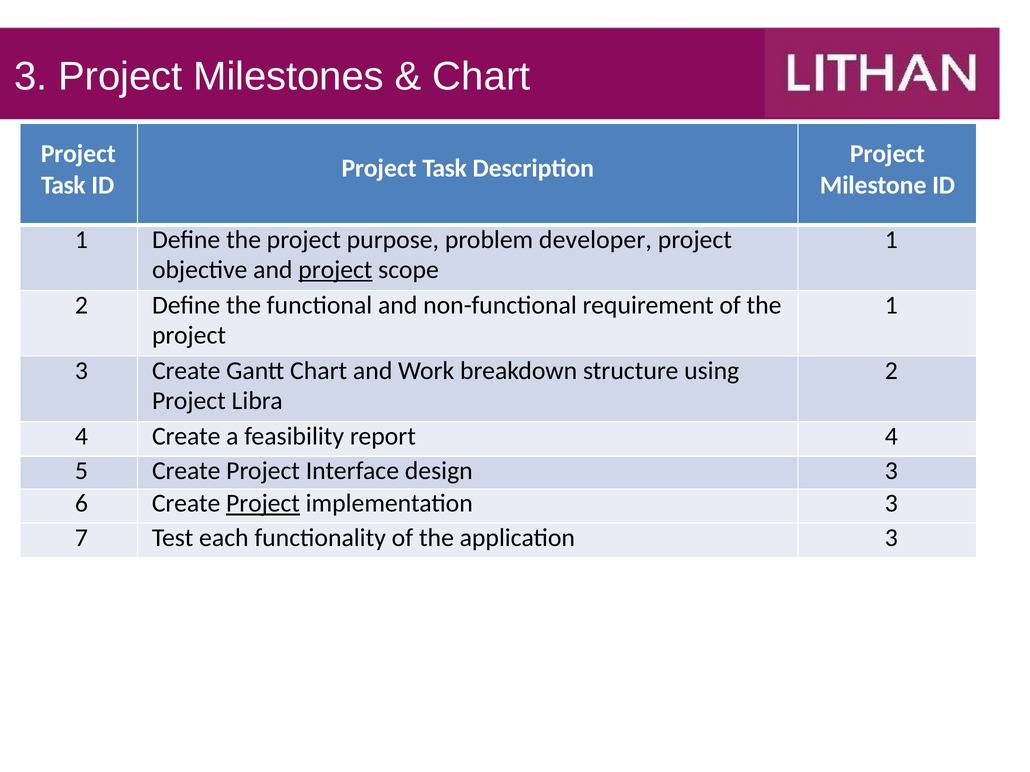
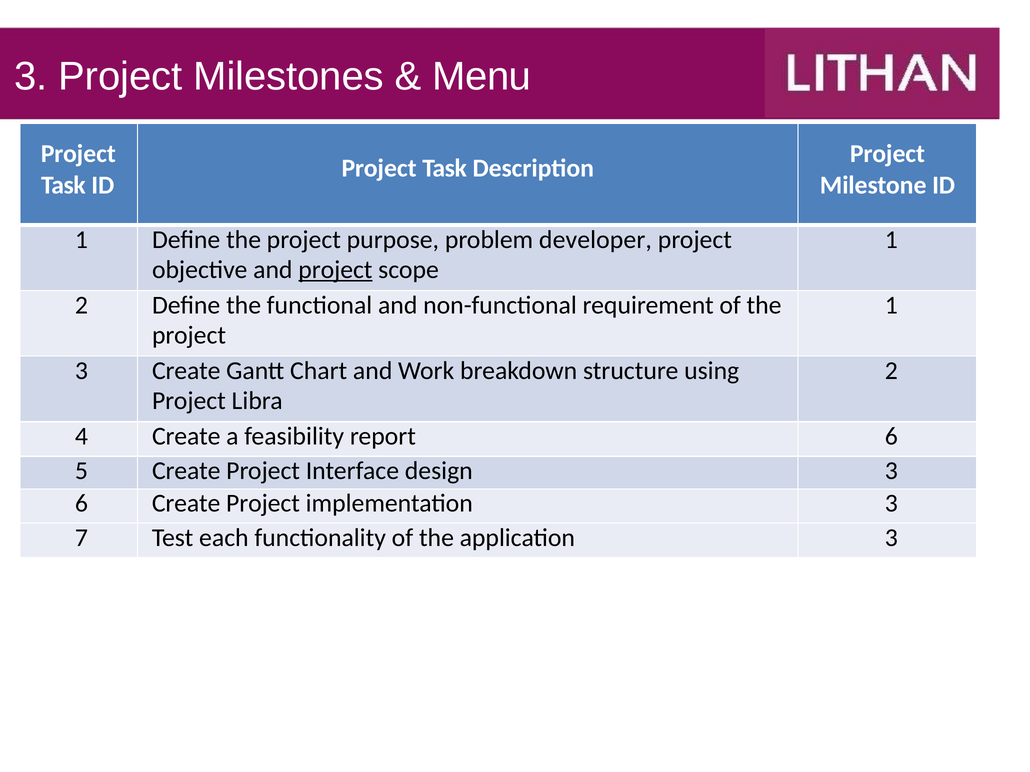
Chart: Chart -> Menu (482, 77)
report 4: 4 -> 6 (891, 437)
Project underline: present -> none (263, 504)
